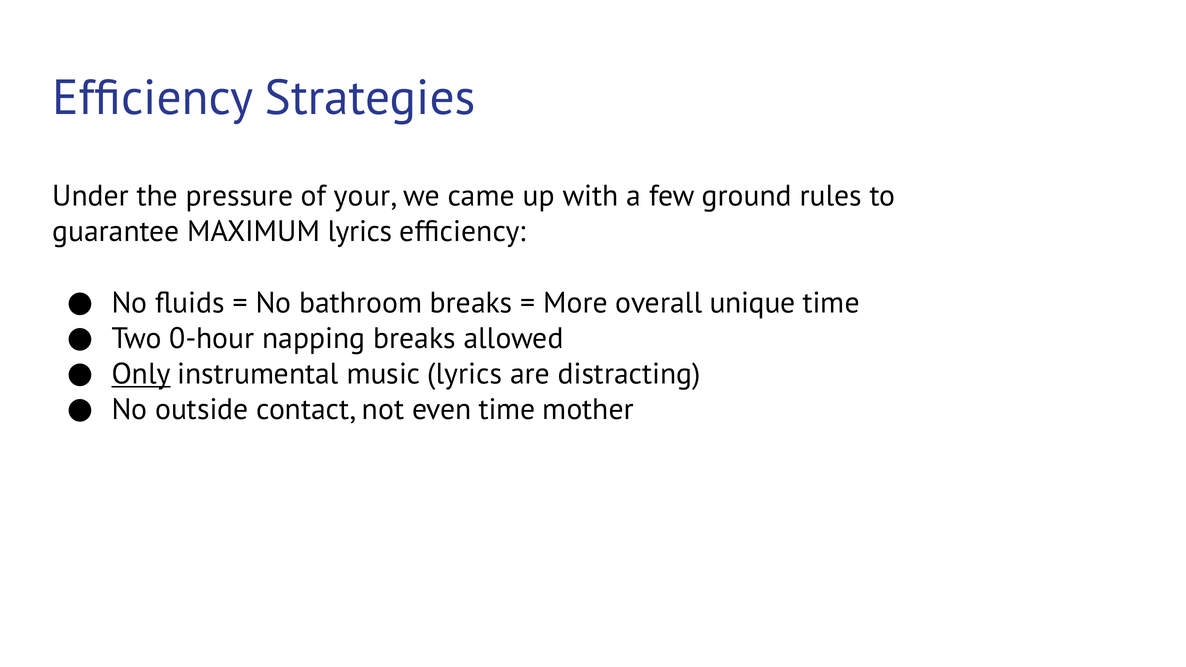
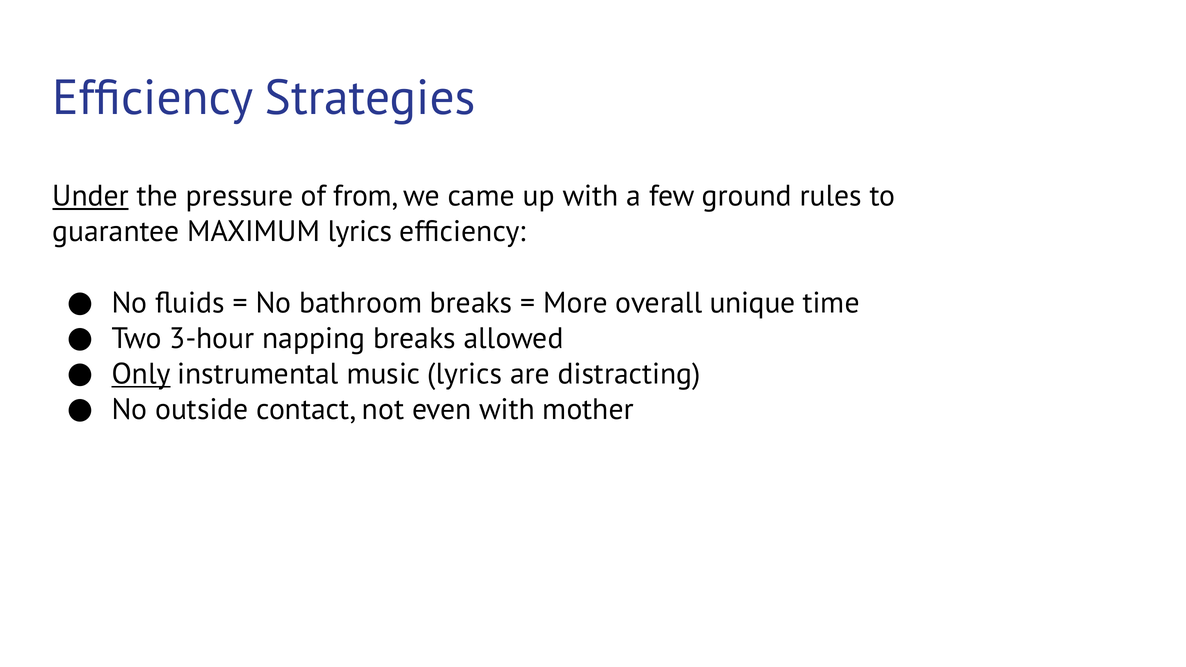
Under underline: none -> present (91, 196)
your: your -> from (366, 196)
0-hour: 0-hour -> 3-hour (212, 338)
even time: time -> with (507, 410)
